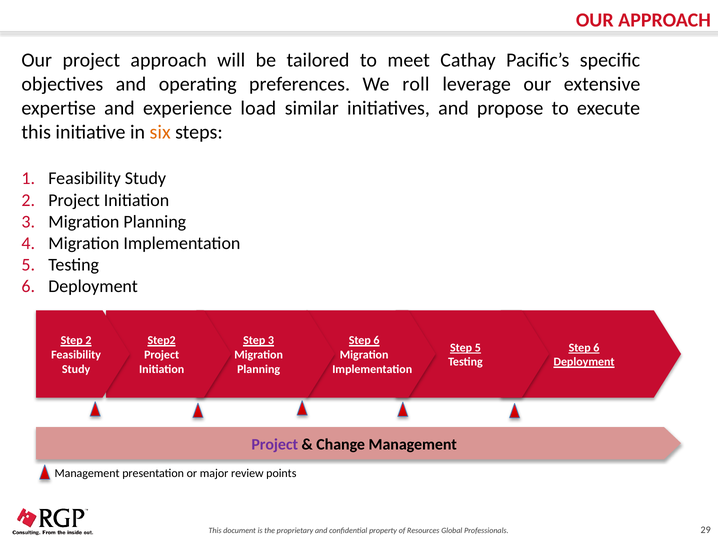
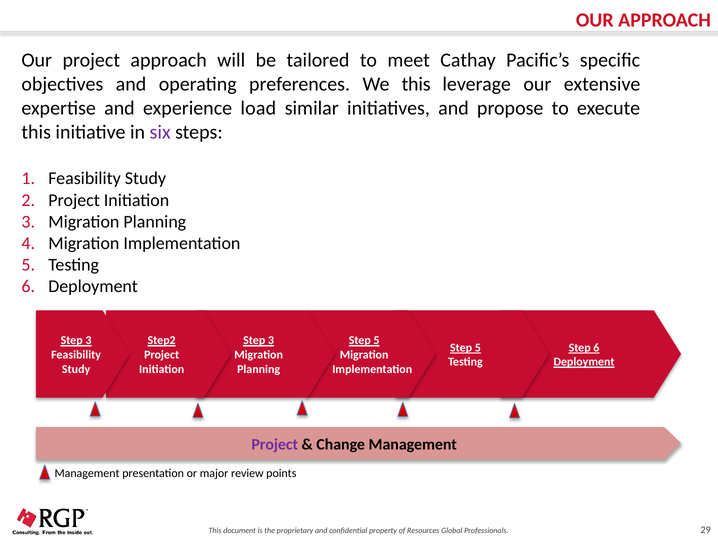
We roll: roll -> this (416, 84)
six colour: orange -> purple (160, 132)
2: 2 -> 3 (88, 340)
6: 6 -> 5 (377, 340)
